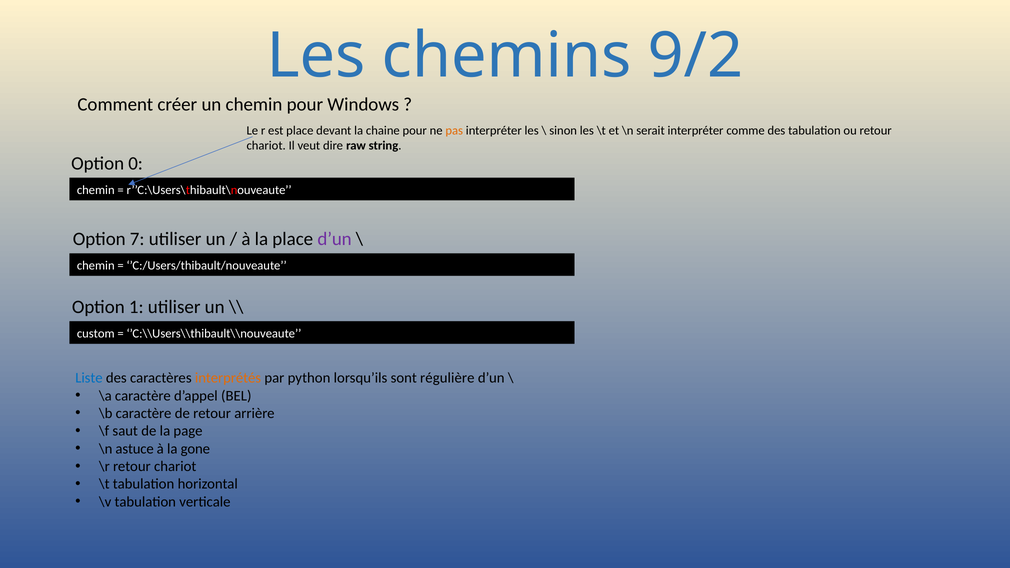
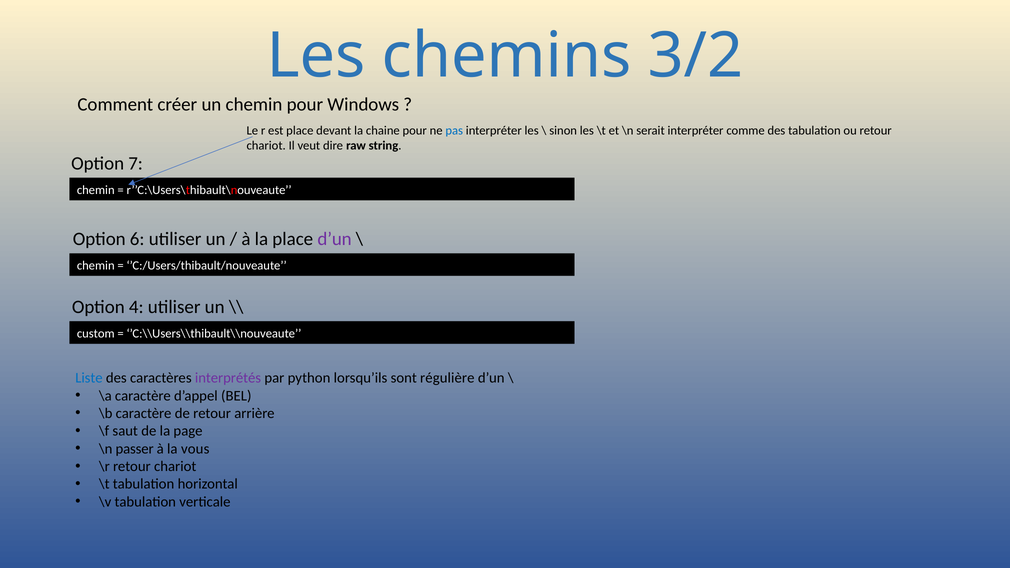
9/2: 9/2 -> 3/2 (696, 56)
pas colour: orange -> blue (454, 131)
0: 0 -> 7 (136, 164)
7: 7 -> 6 (137, 239)
1: 1 -> 4 (136, 307)
interprétés colour: orange -> purple (228, 378)
astuce: astuce -> passer (135, 449)
gone: gone -> vous (195, 449)
